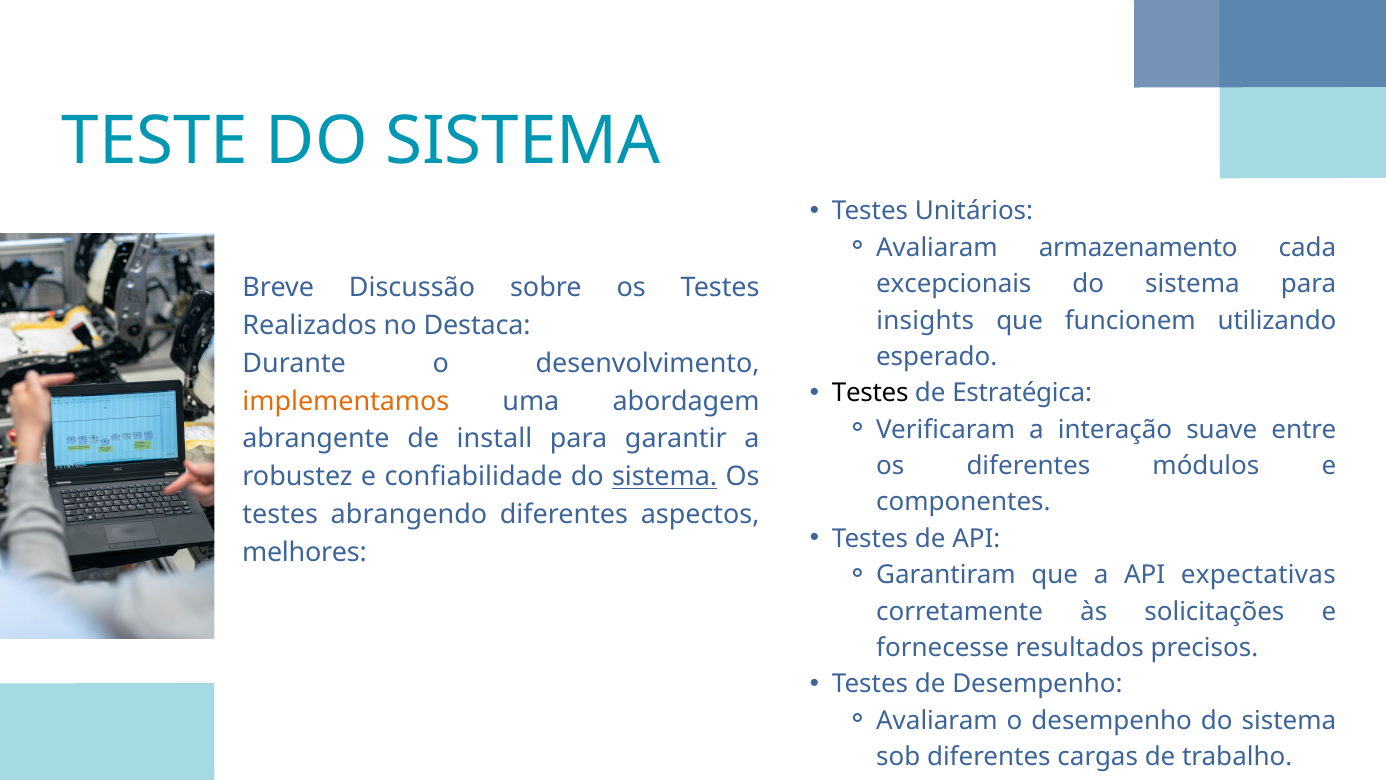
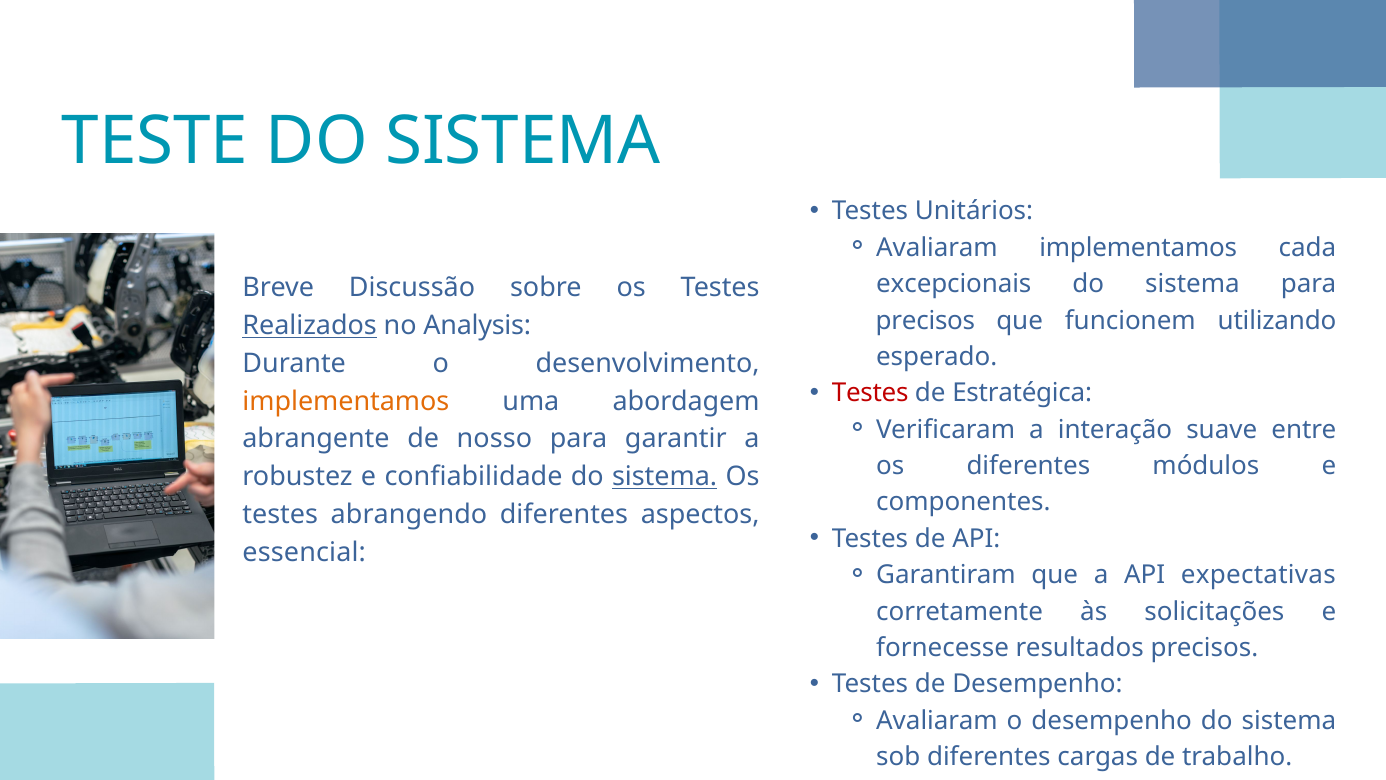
Avaliaram armazenamento: armazenamento -> implementamos (1138, 248)
insights: insights -> precisos (925, 320)
Realizados underline: none -> present (310, 326)
Destaca: Destaca -> Analysis (477, 326)
Testes colour: black -> red (870, 393)
install: install -> nosso (494, 439)
melhores: melhores -> essencial (304, 552)
